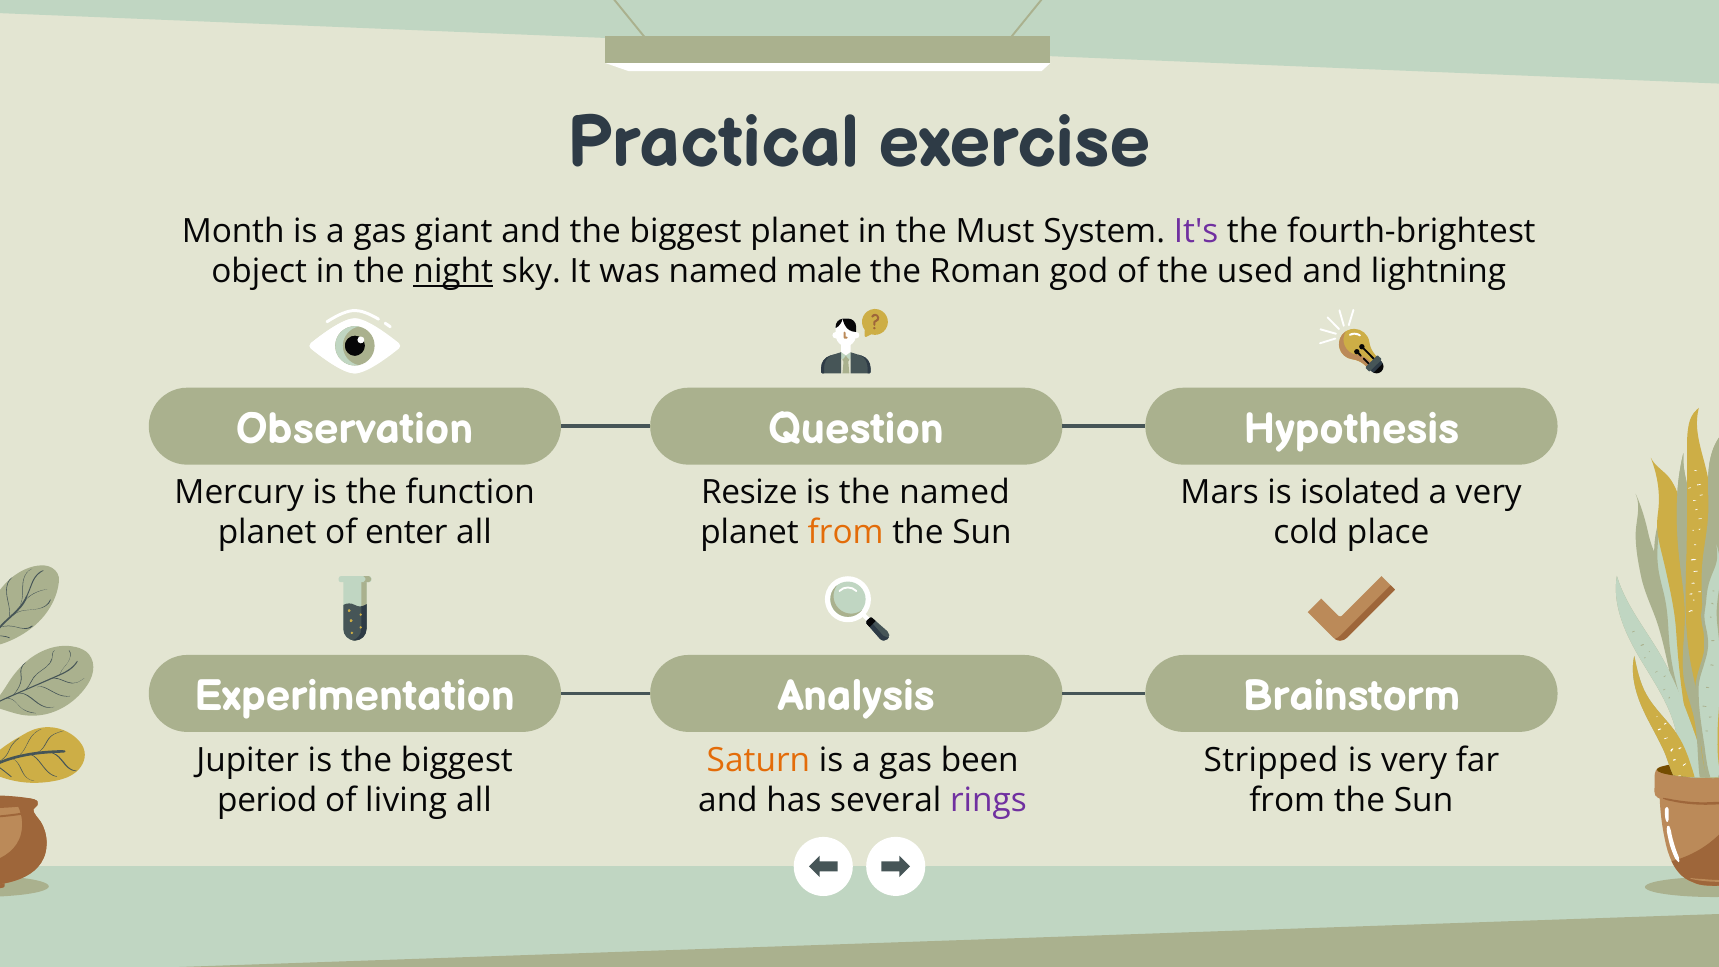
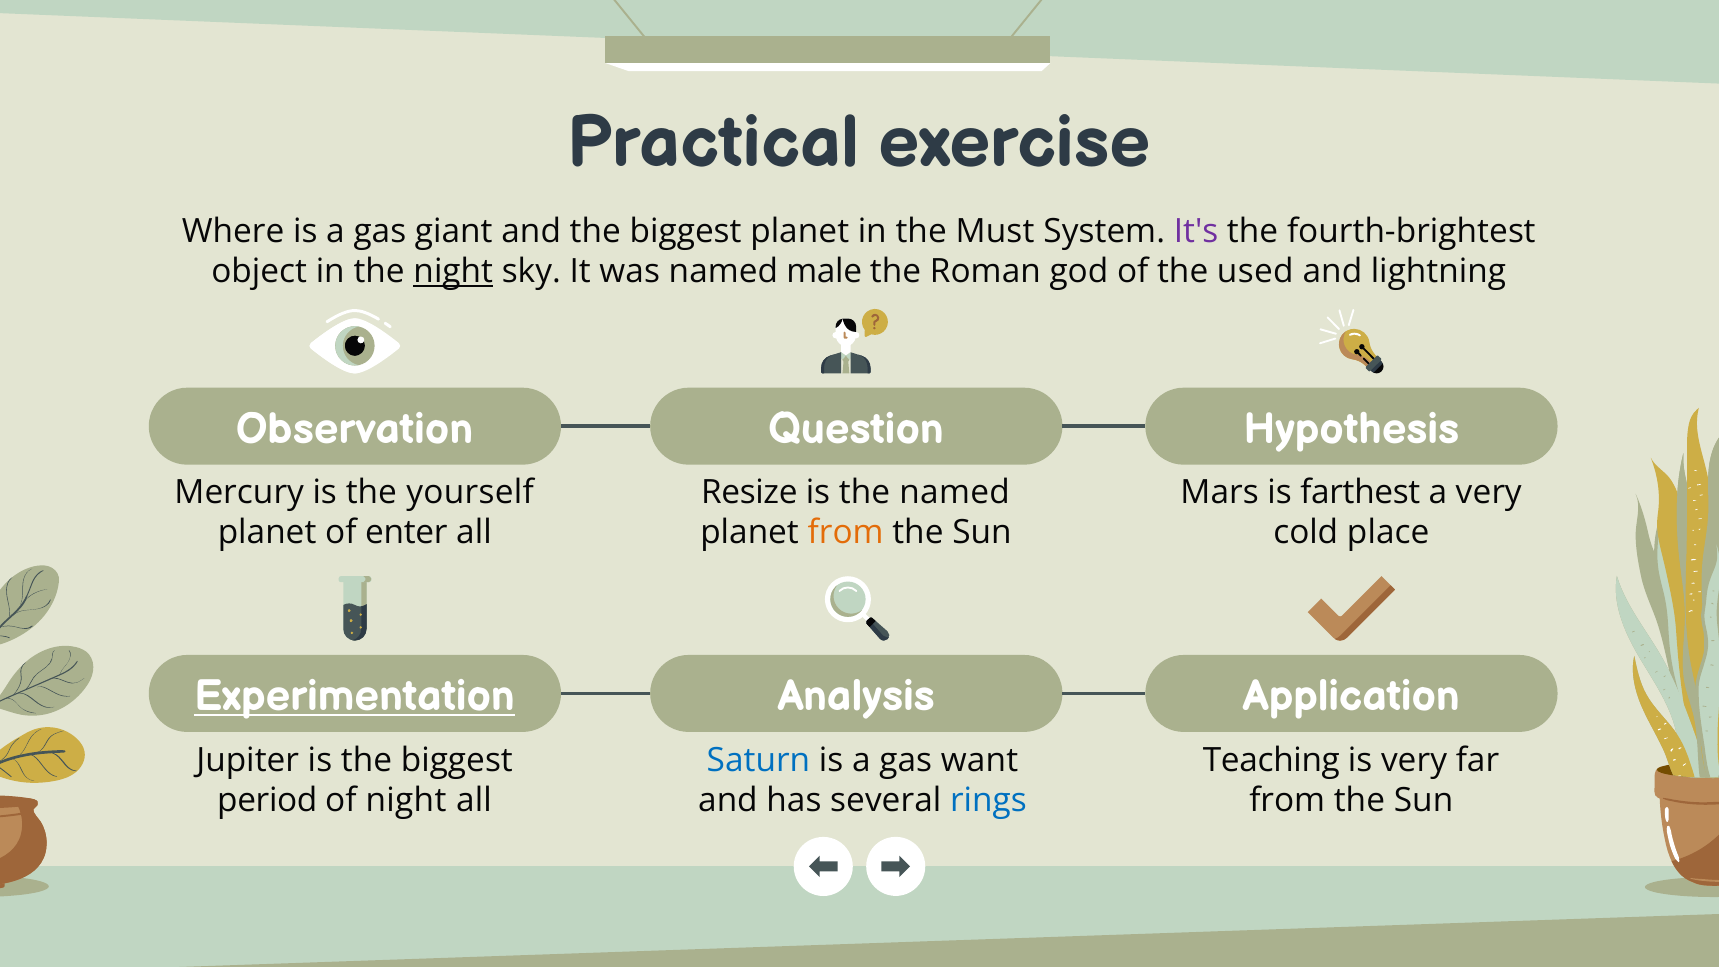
Month: Month -> Where (233, 232)
function: function -> yourself (470, 492)
isolated: isolated -> farthest (1360, 492)
Experimentation underline: none -> present (355, 696)
Brainstorm: Brainstorm -> Application (1351, 696)
Saturn colour: orange -> blue (758, 760)
been: been -> want (980, 760)
Stripped: Stripped -> Teaching (1271, 760)
of living: living -> night (406, 800)
rings colour: purple -> blue (988, 800)
